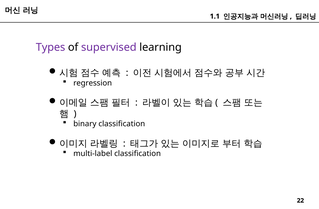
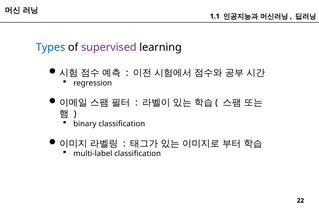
Types colour: purple -> blue (51, 47)
